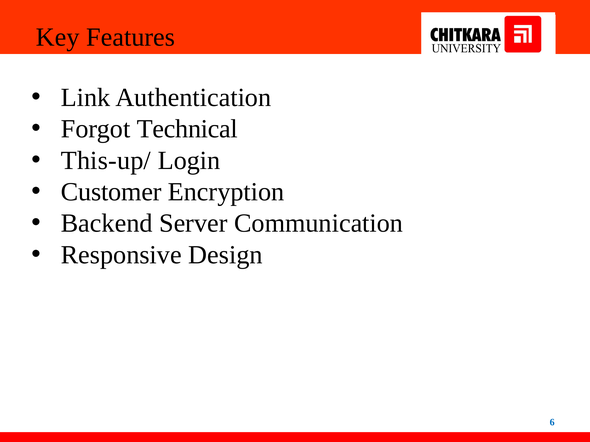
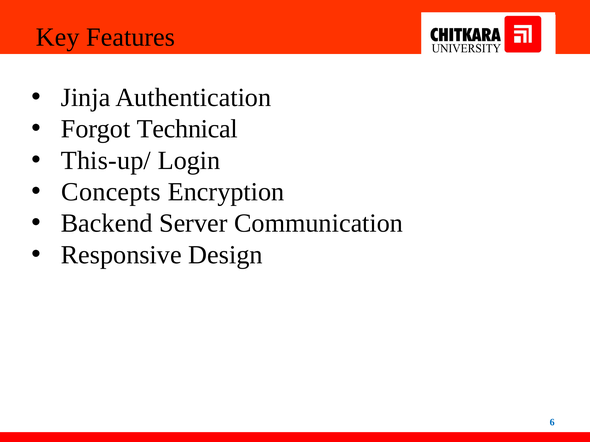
Link: Link -> Jinja (86, 98)
Customer: Customer -> Concepts (111, 192)
